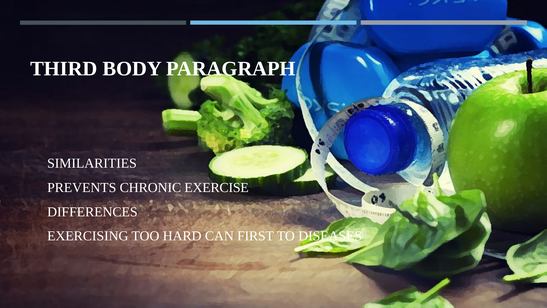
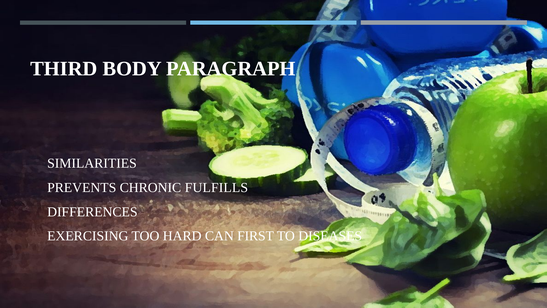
EXERCISE: EXERCISE -> FULFILLS (216, 187)
